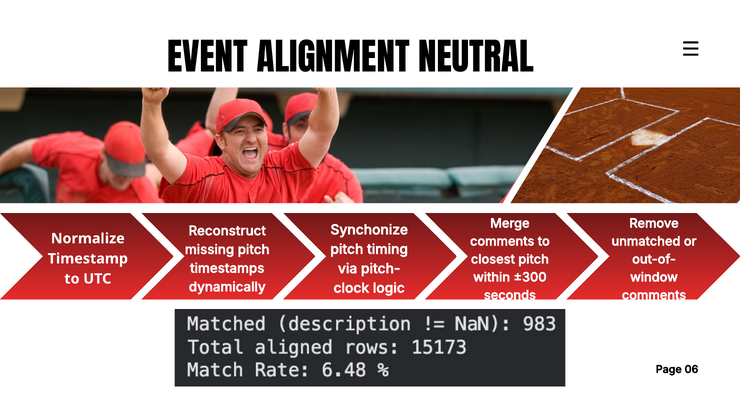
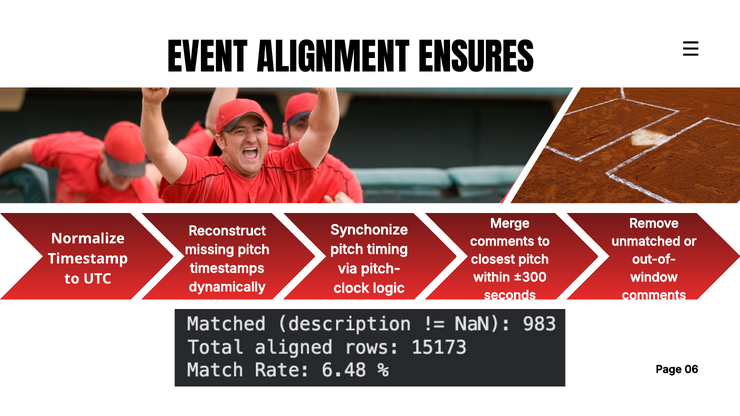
NEUTRAL: NEUTRAL -> ENSURES (476, 60)
